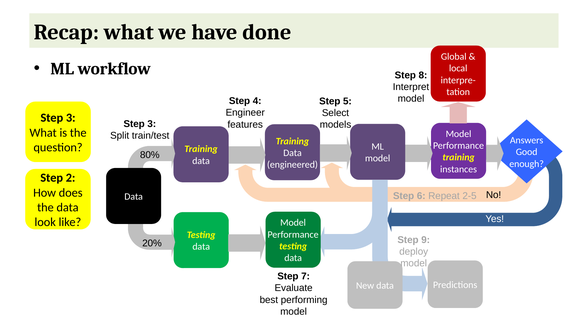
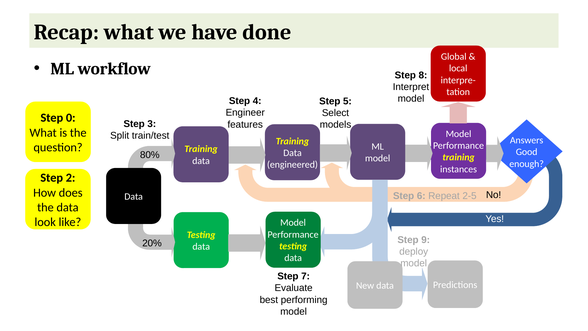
3: 3 -> 0 (71, 118)
